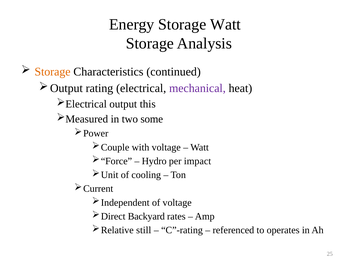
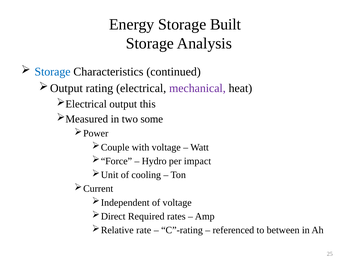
Storage Watt: Watt -> Built (226, 24)
Storage colour: orange -> blue (53, 72)
Backyard: Backyard -> Required (146, 216)
still: still -> rate (144, 230)
operates: operates -> between (283, 230)
